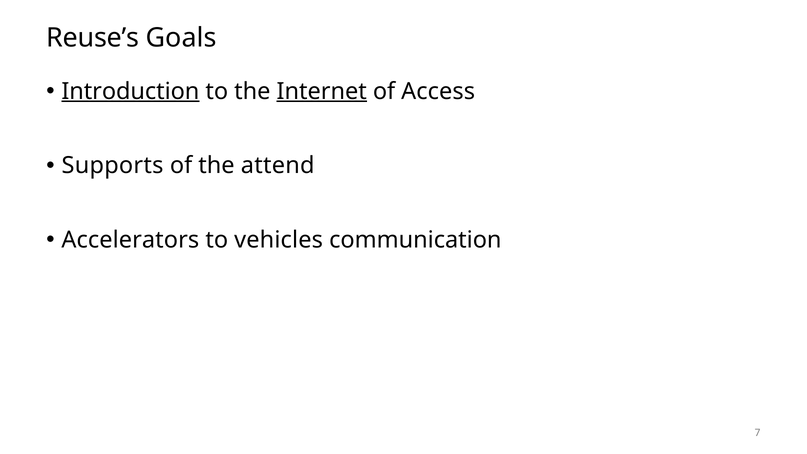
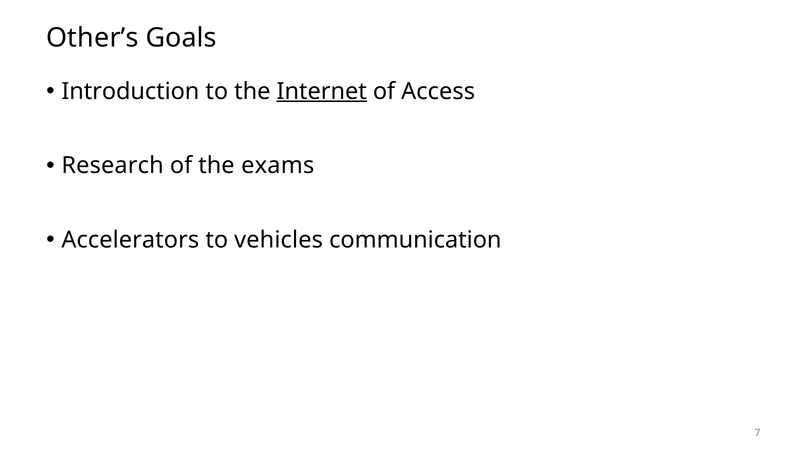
Reuse’s: Reuse’s -> Other’s (92, 38)
Introduction underline: present -> none (130, 91)
Supports: Supports -> Research (113, 166)
attend: attend -> exams (278, 166)
